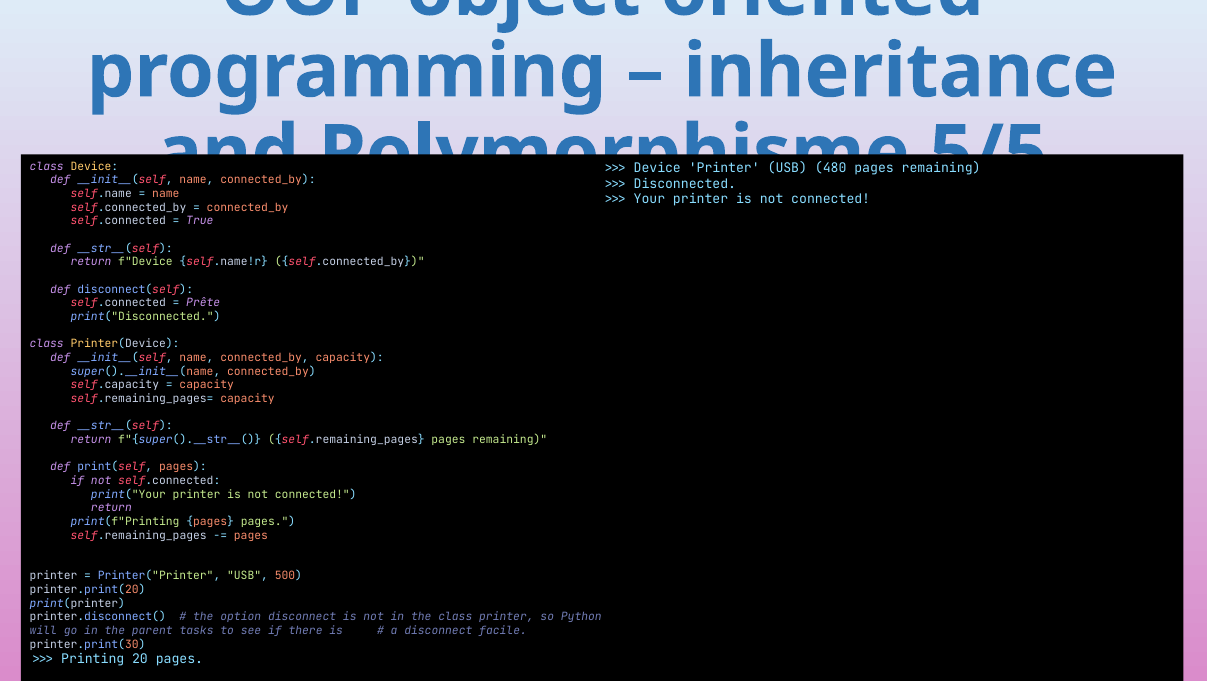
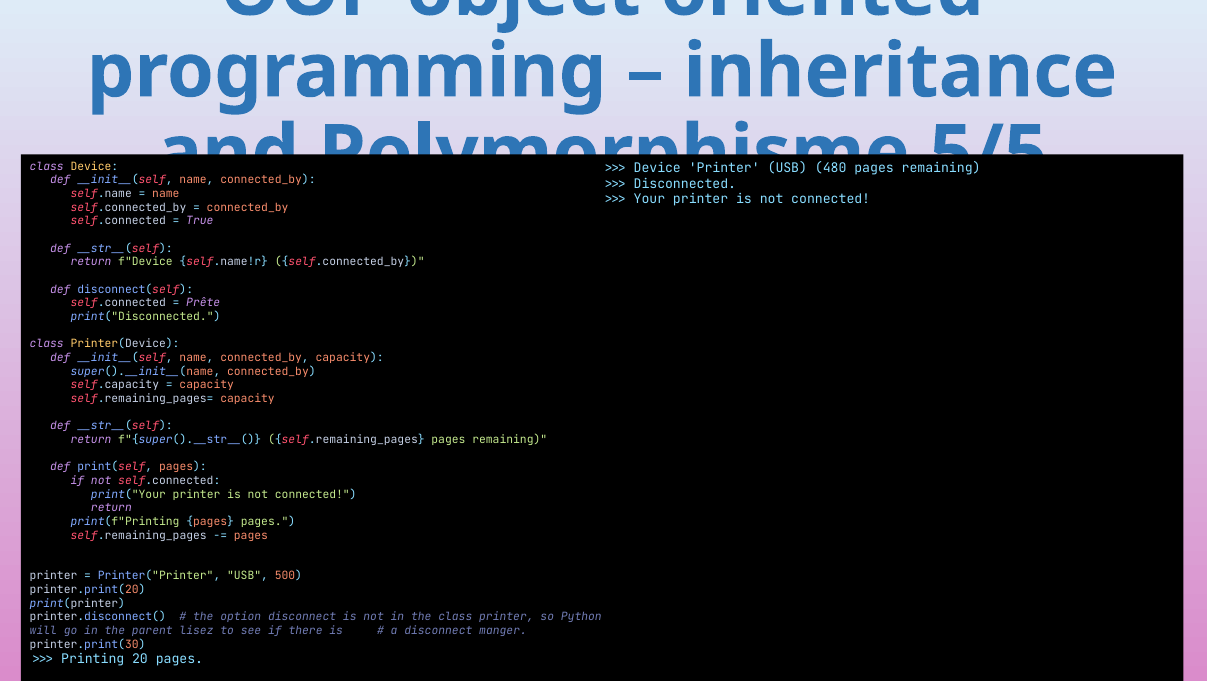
tasks: tasks -> lisez (197, 630)
facile: facile -> manger (503, 630)
